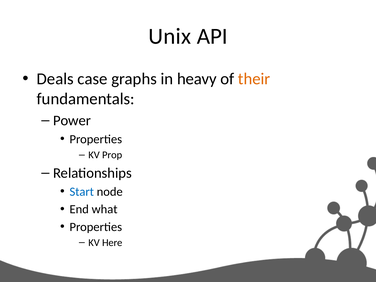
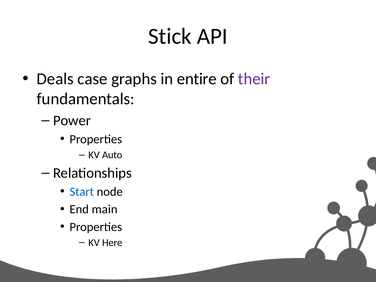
Unix: Unix -> Stick (170, 36)
heavy: heavy -> entire (197, 79)
their colour: orange -> purple (254, 79)
Prop: Prop -> Auto (112, 155)
what: what -> main (105, 209)
